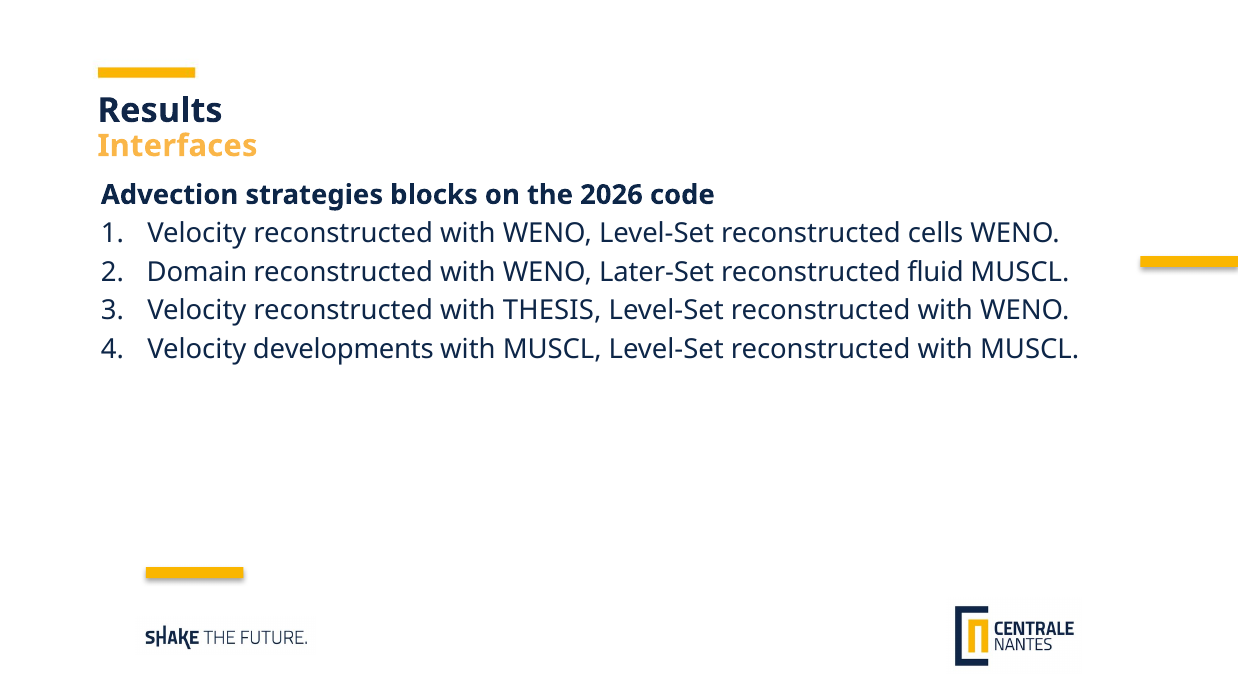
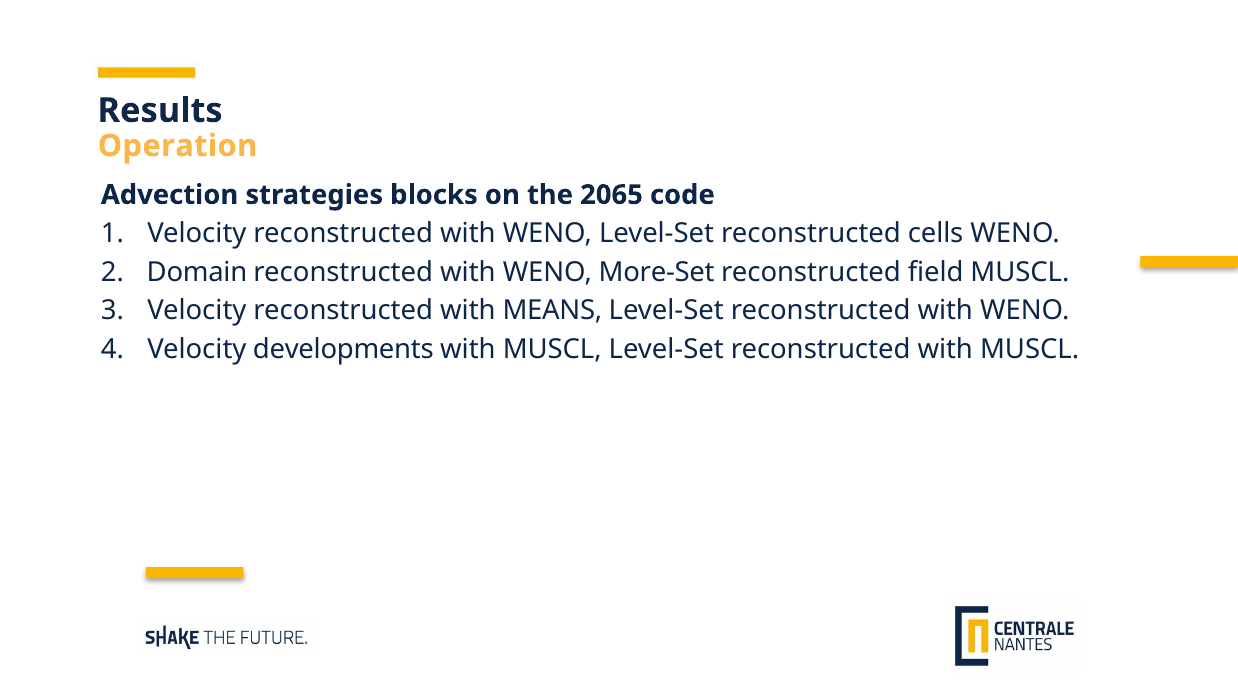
Interfaces: Interfaces -> Operation (177, 146)
2026: 2026 -> 2065 (612, 195)
Later-Set: Later-Set -> More-Set (657, 272)
fluid: fluid -> field (936, 272)
THESIS: THESIS -> MEANS (552, 310)
